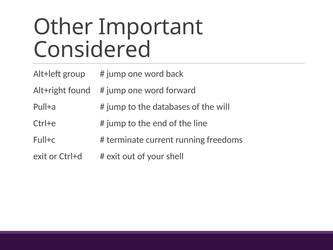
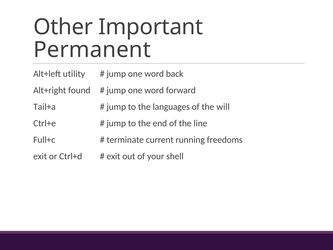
Considered: Considered -> Permanent (92, 50)
group: group -> utility (74, 74)
Pull+a: Pull+a -> Tail+a (44, 107)
databases: databases -> languages (171, 107)
